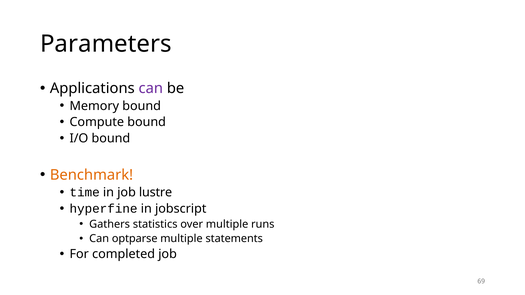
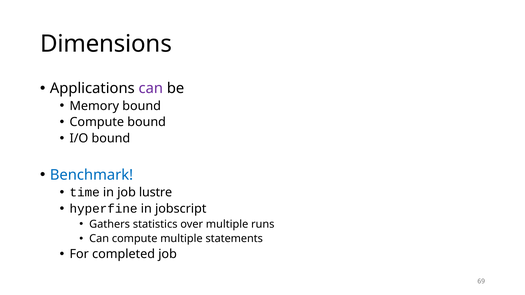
Parameters: Parameters -> Dimensions (106, 44)
Benchmark colour: orange -> blue (92, 175)
Can optparse: optparse -> compute (135, 239)
